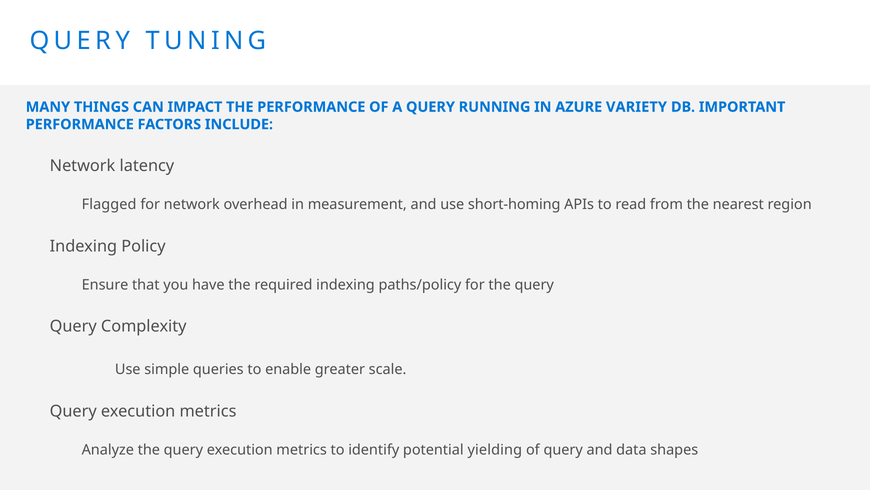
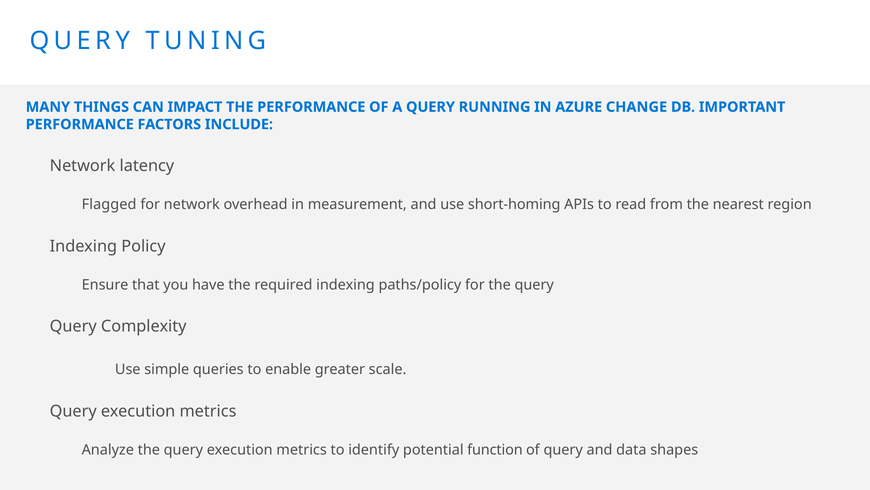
VARIETY: VARIETY -> CHANGE (636, 107)
yielding: yielding -> function (495, 449)
